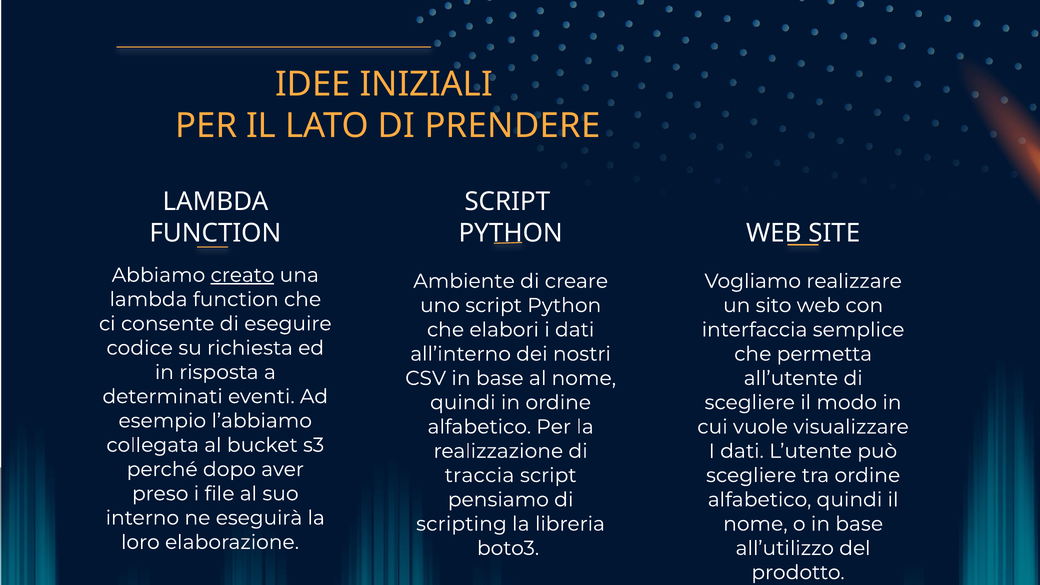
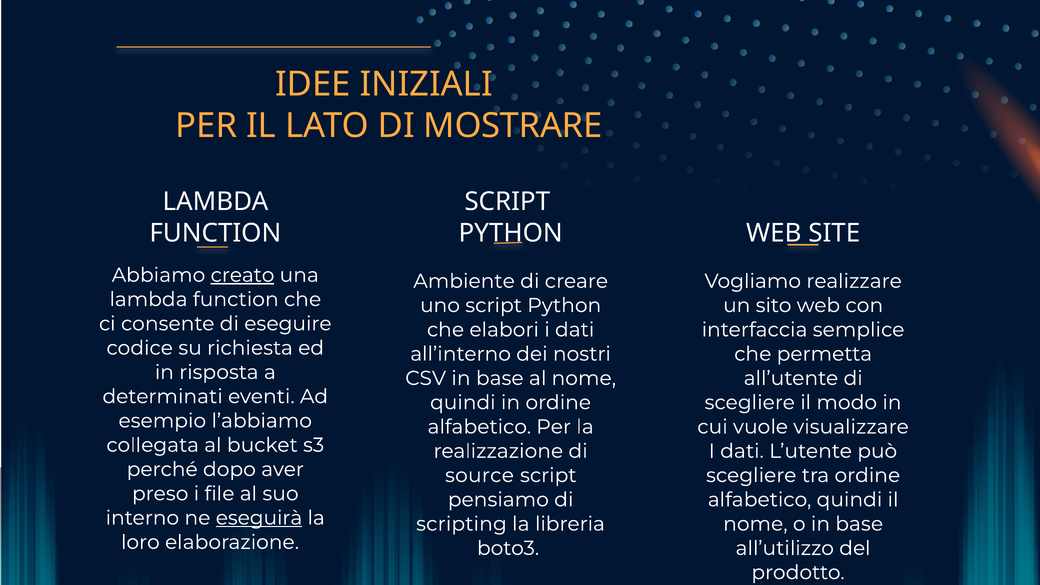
PRENDERE: PRENDERE -> MOSTRARE (513, 126)
traccia: traccia -> source (479, 475)
eseguirà underline: none -> present (259, 518)
